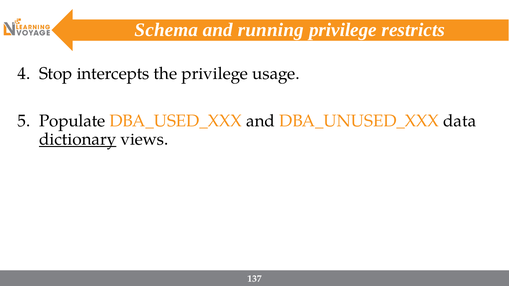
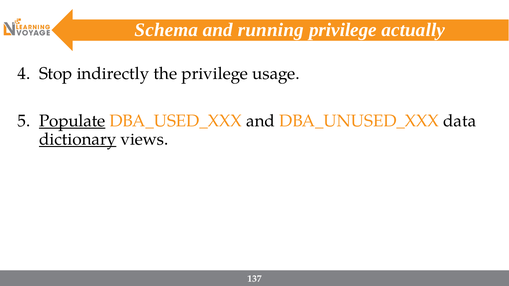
restricts: restricts -> actually (413, 30)
intercepts: intercepts -> indirectly (113, 74)
Populate underline: none -> present (72, 121)
